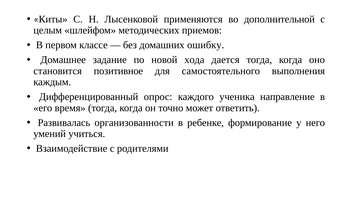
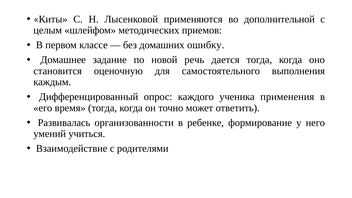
хода: хода -> речь (194, 60)
позитивное: позитивное -> оценочную (118, 71)
направление: направление -> применения (287, 97)
